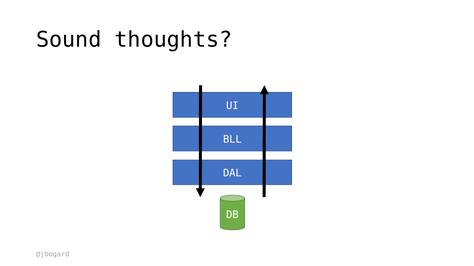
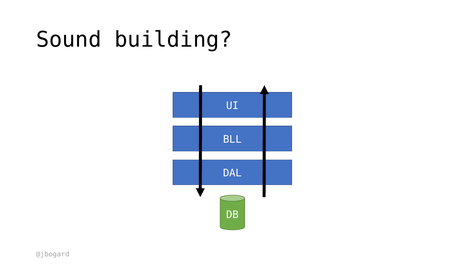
thoughts: thoughts -> building (173, 40)
